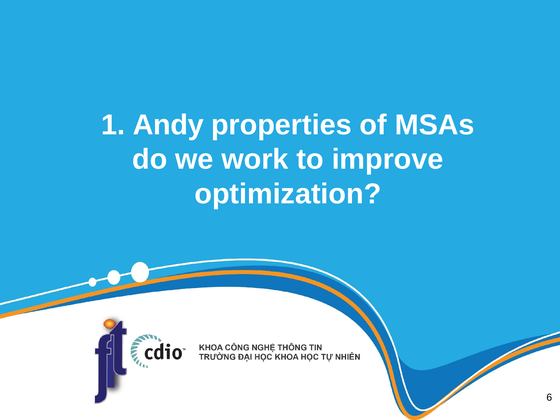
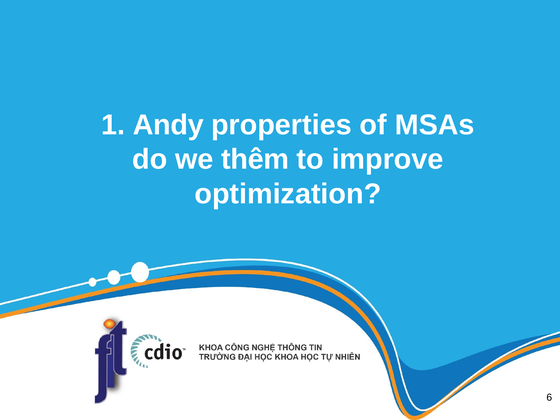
work: work -> thêm (255, 159)
